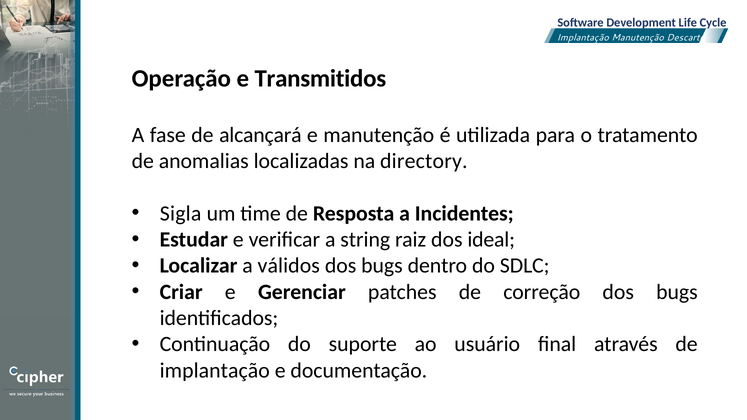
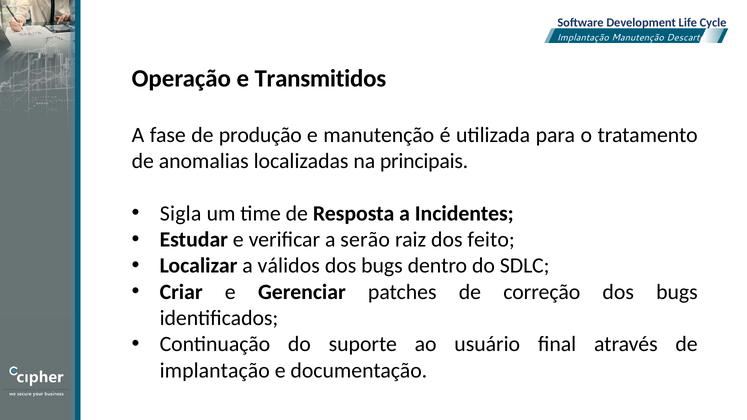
alcançará: alcançará -> produção (260, 135)
directory: directory -> principais (424, 161)
string: string -> serão (365, 240)
ideal: ideal -> feito (491, 240)
